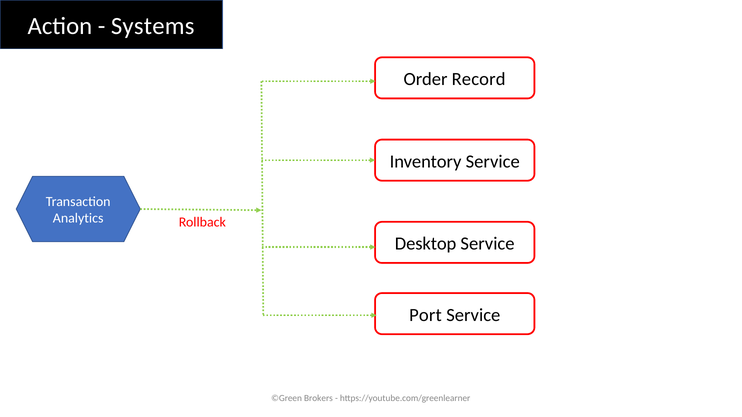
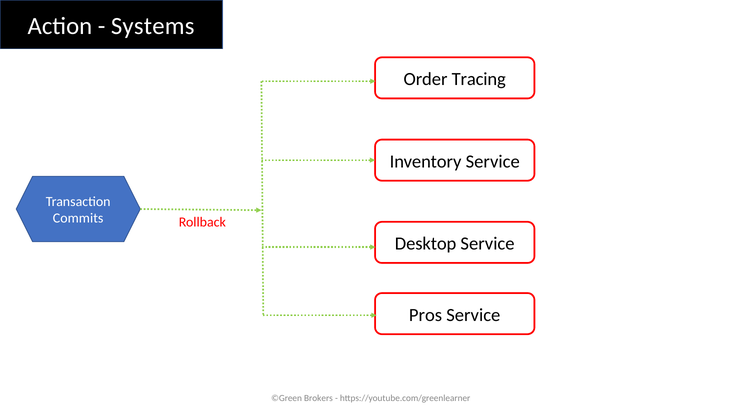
Record: Record -> Tracing (479, 79)
Analytics: Analytics -> Commits (78, 218)
Port: Port -> Pros (426, 315)
